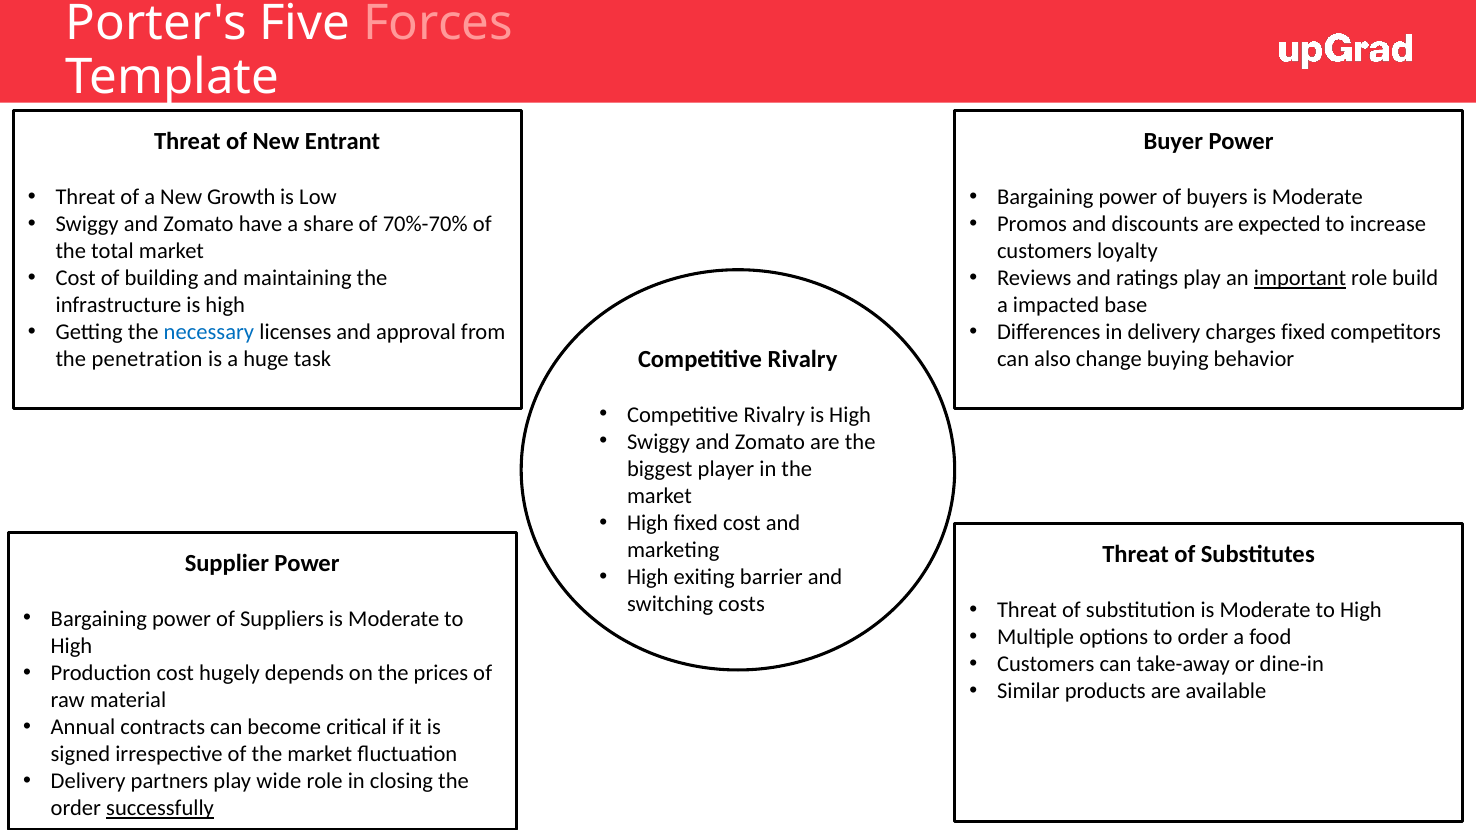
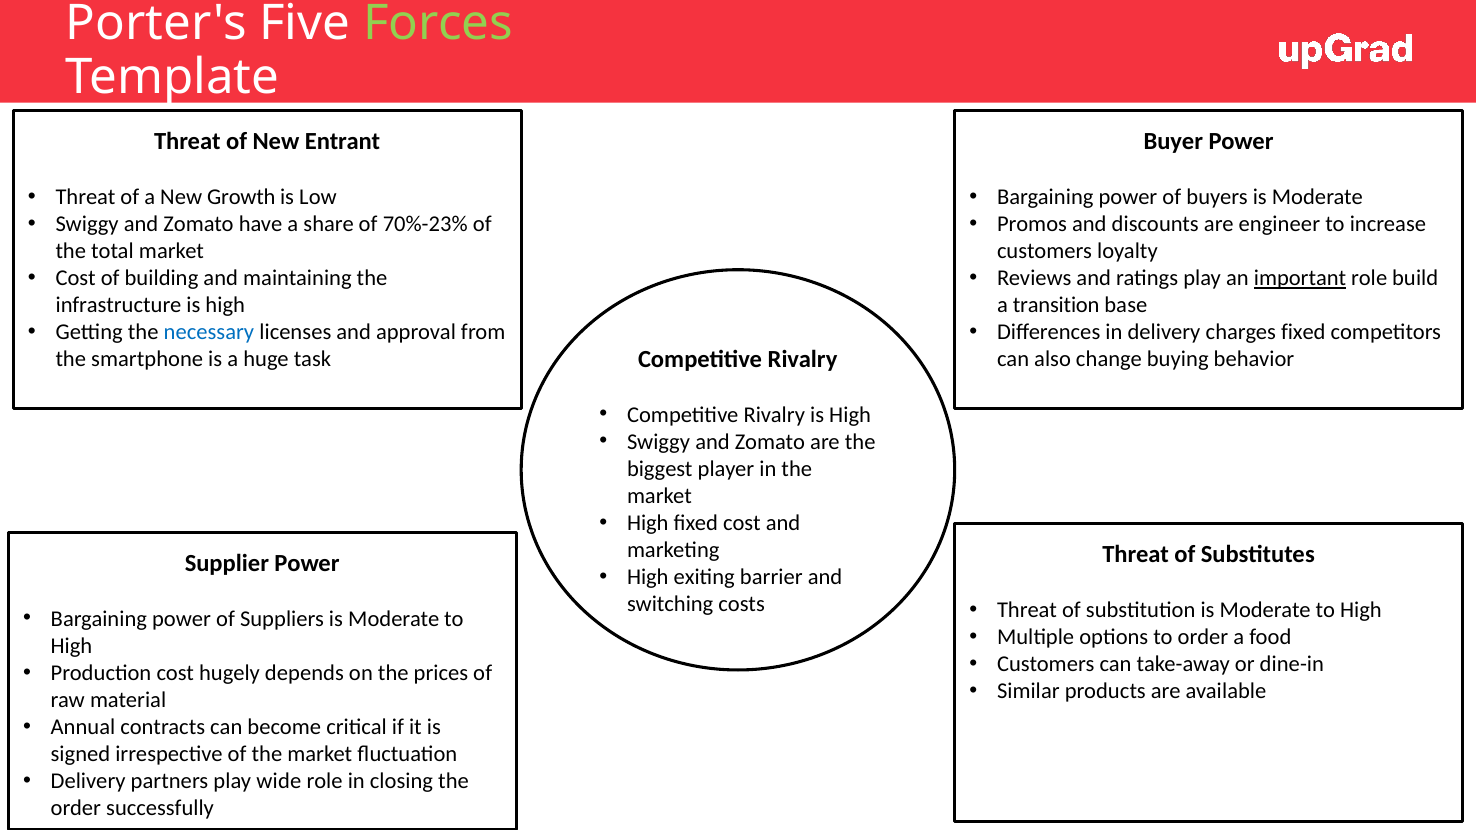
Forces colour: pink -> light green (438, 24)
70%-70%: 70%-70% -> 70%-23% (425, 224)
expected: expected -> engineer (1279, 224)
impacted: impacted -> transition (1056, 305)
penetration: penetration -> smartphone (147, 360)
successfully underline: present -> none (160, 809)
